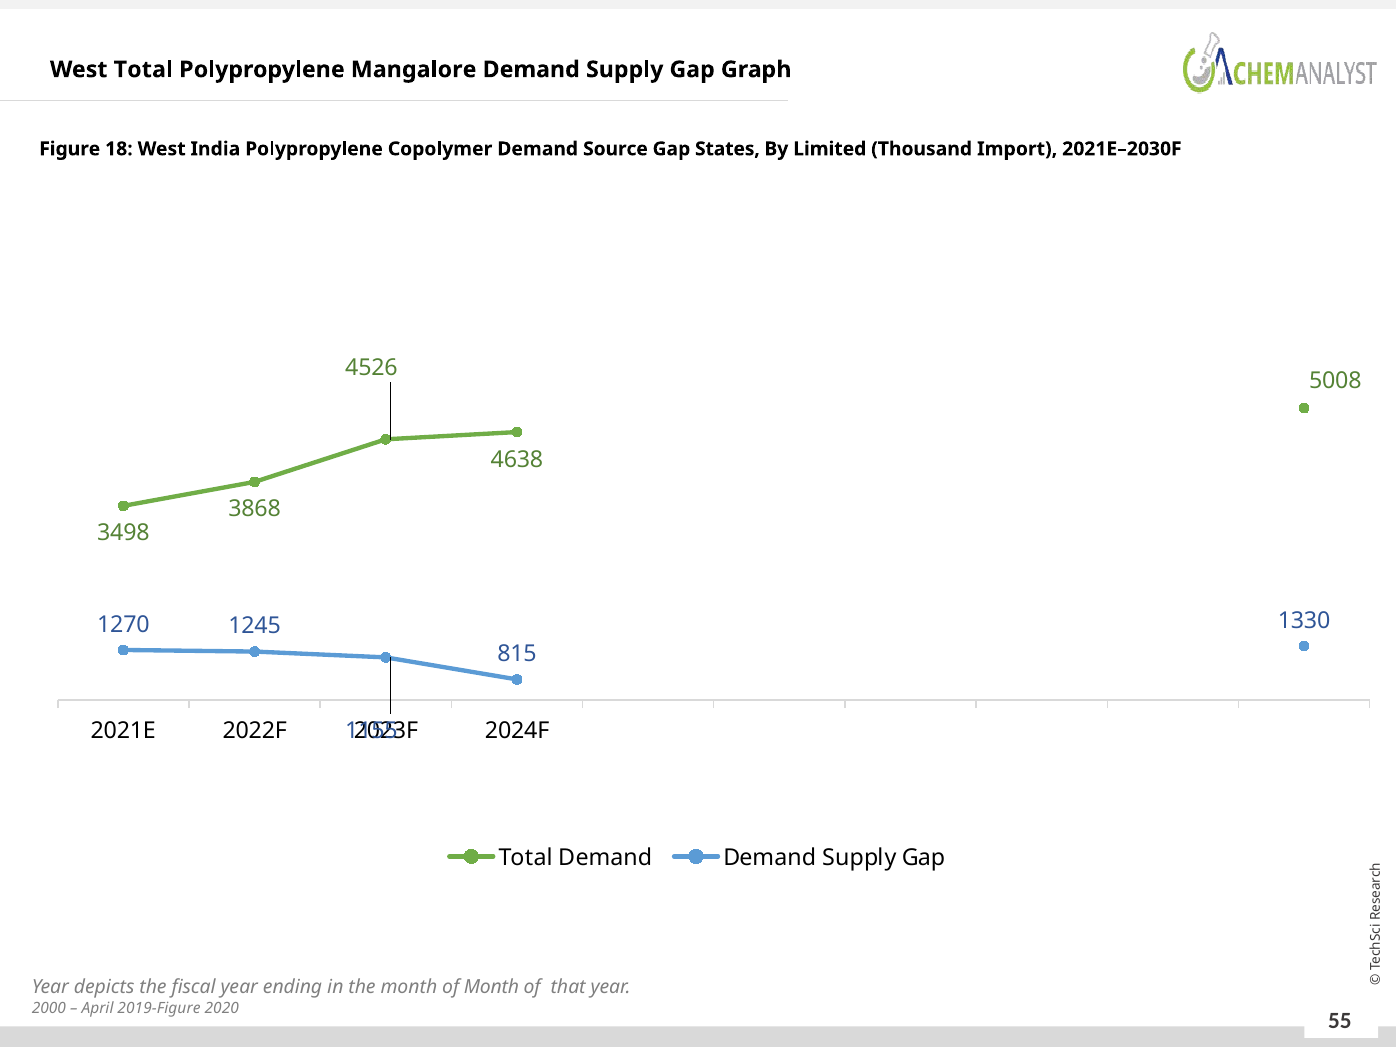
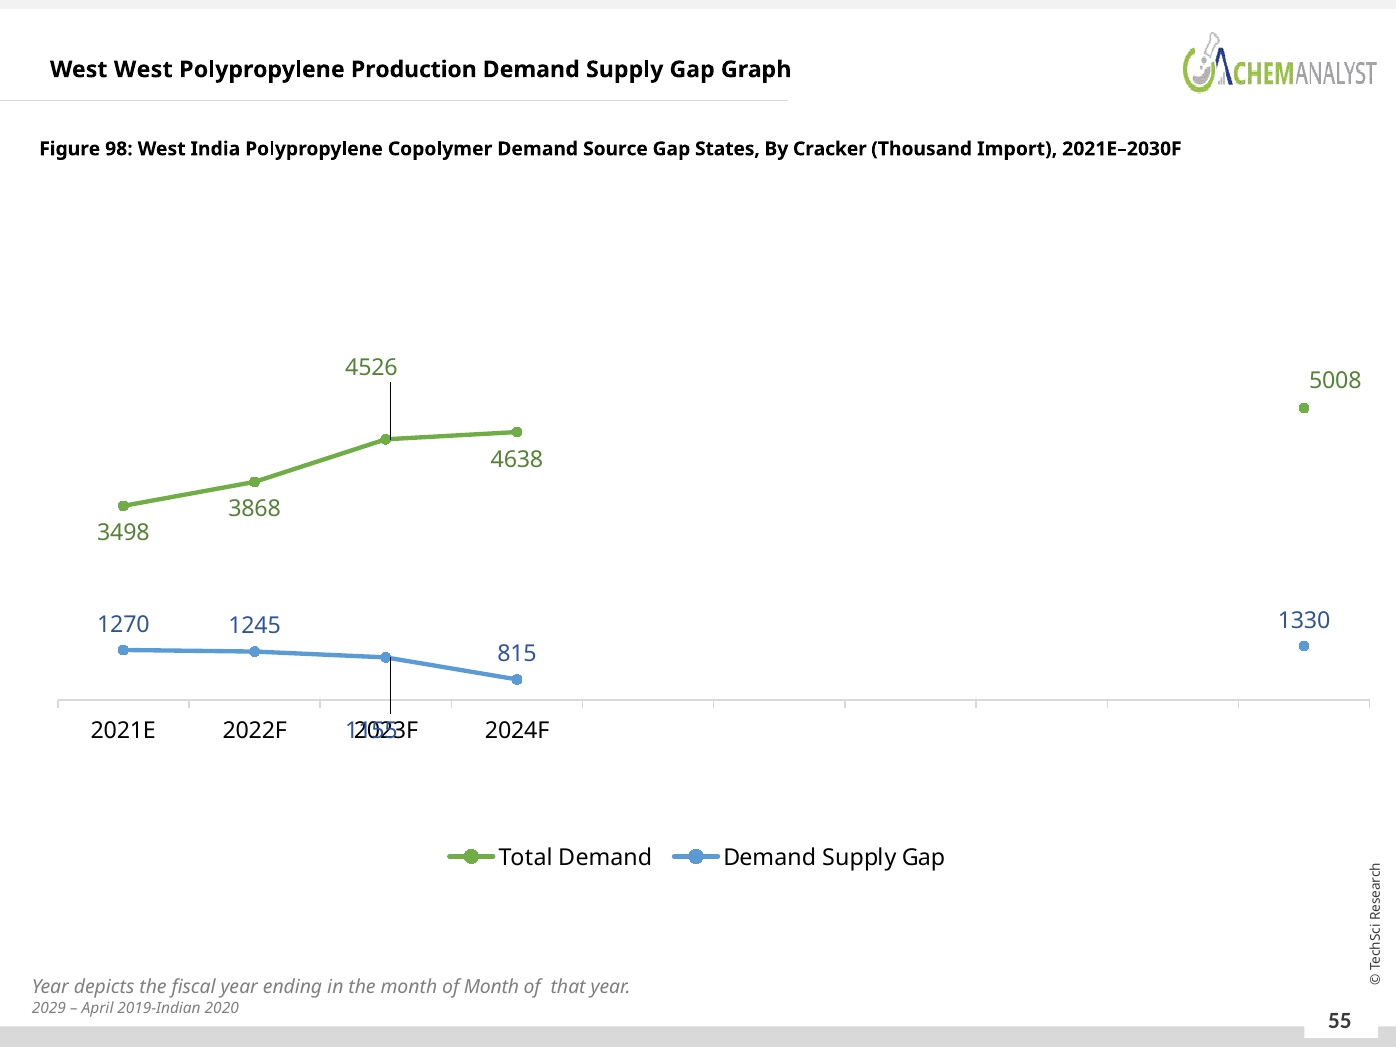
West Total: Total -> West (143, 70)
Mangalore: Mangalore -> Production (414, 70)
18: 18 -> 98 (119, 149)
Limited: Limited -> Cracker (830, 149)
2000: 2000 -> 2029 (49, 1008)
2019-Figure: 2019-Figure -> 2019-Indian (159, 1008)
